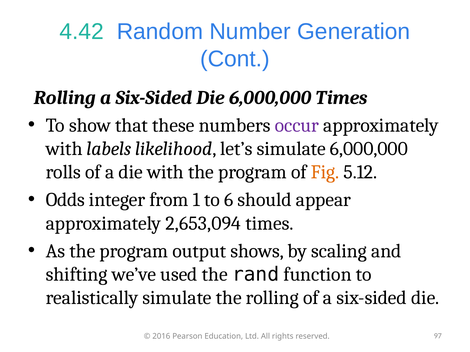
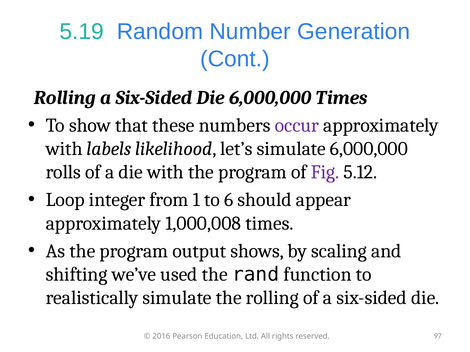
4.42: 4.42 -> 5.19 (82, 32)
Fig colour: orange -> purple (325, 172)
Odds: Odds -> Loop (65, 200)
2,653,094: 2,653,094 -> 1,000,008 (203, 224)
